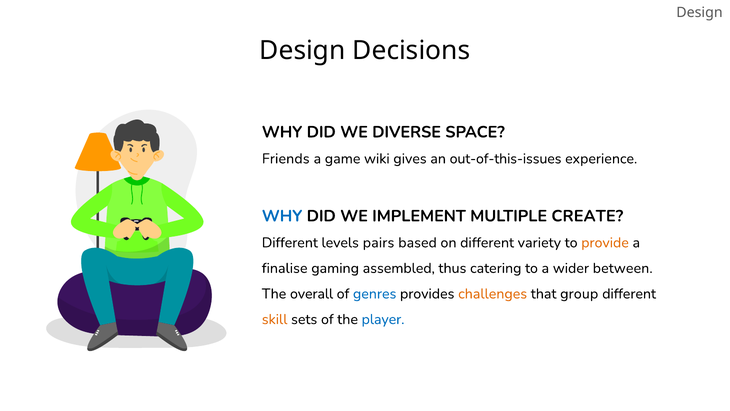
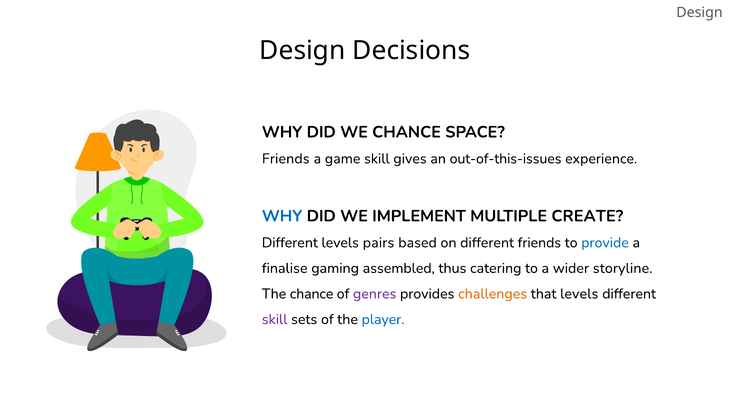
WE DIVERSE: DIVERSE -> CHANCE (406, 132)
game wiki: wiki -> skill (377, 159)
different variety: variety -> friends (539, 242)
provide colour: orange -> blue (605, 242)
between: between -> storyline (623, 268)
The overall: overall -> chance (312, 294)
genres colour: blue -> purple (375, 294)
that group: group -> levels (579, 294)
skill colour: orange -> purple (275, 319)
